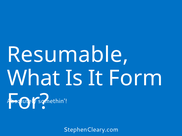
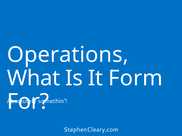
Resumable: Resumable -> Operations (68, 55)
